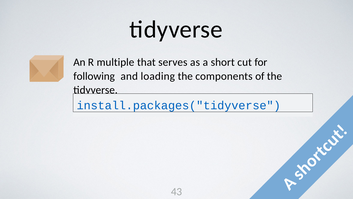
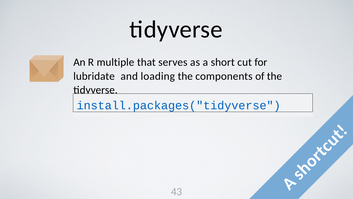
following: following -> lubridate (94, 76)
